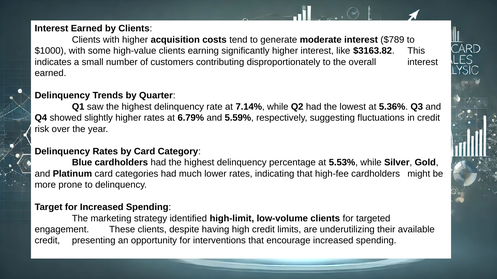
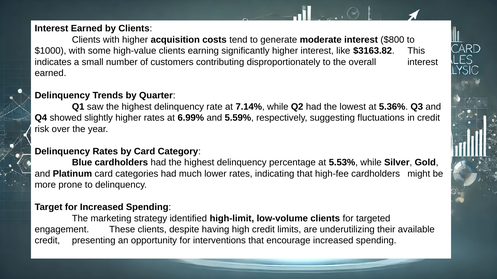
$789: $789 -> $800 (392, 40)
6.79%: 6.79% -> 6.99% (191, 118)
